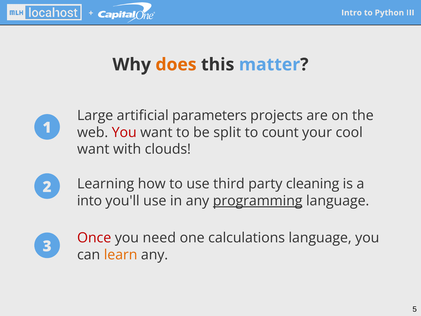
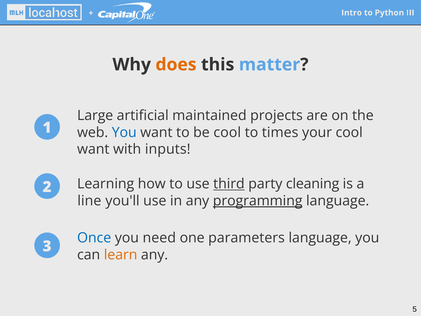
parameters: parameters -> maintained (209, 115)
You colour: red -> blue (124, 132)
be split: split -> cool (227, 132)
count: count -> times (280, 132)
clouds: clouds -> inputs (168, 149)
third underline: none -> present (229, 184)
into: into -> line (89, 201)
Once colour: red -> blue (94, 238)
calculations: calculations -> parameters (247, 238)
